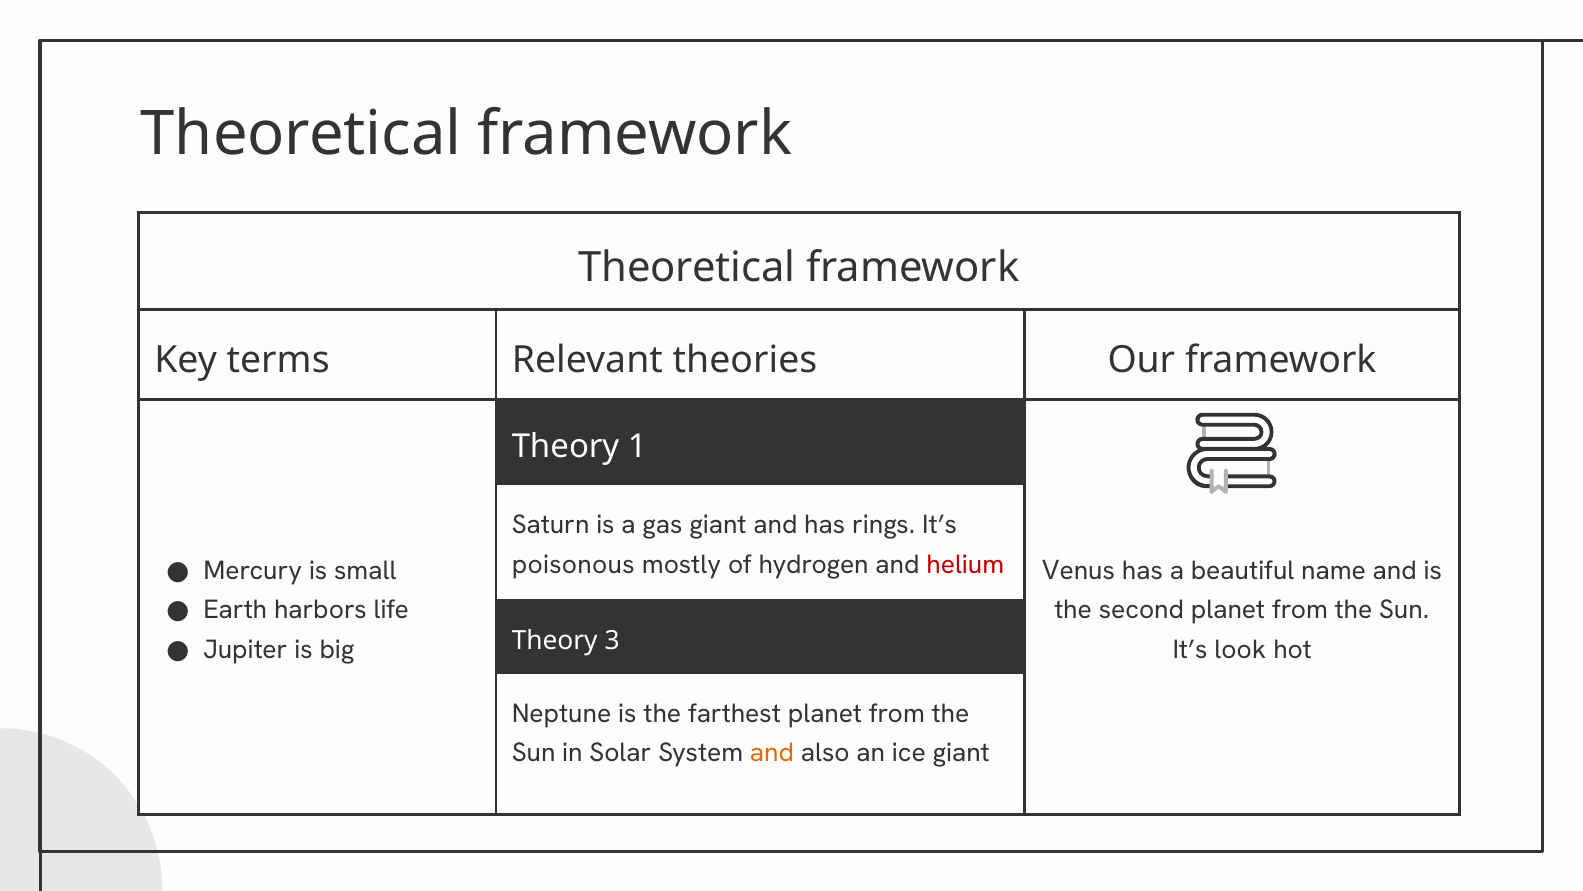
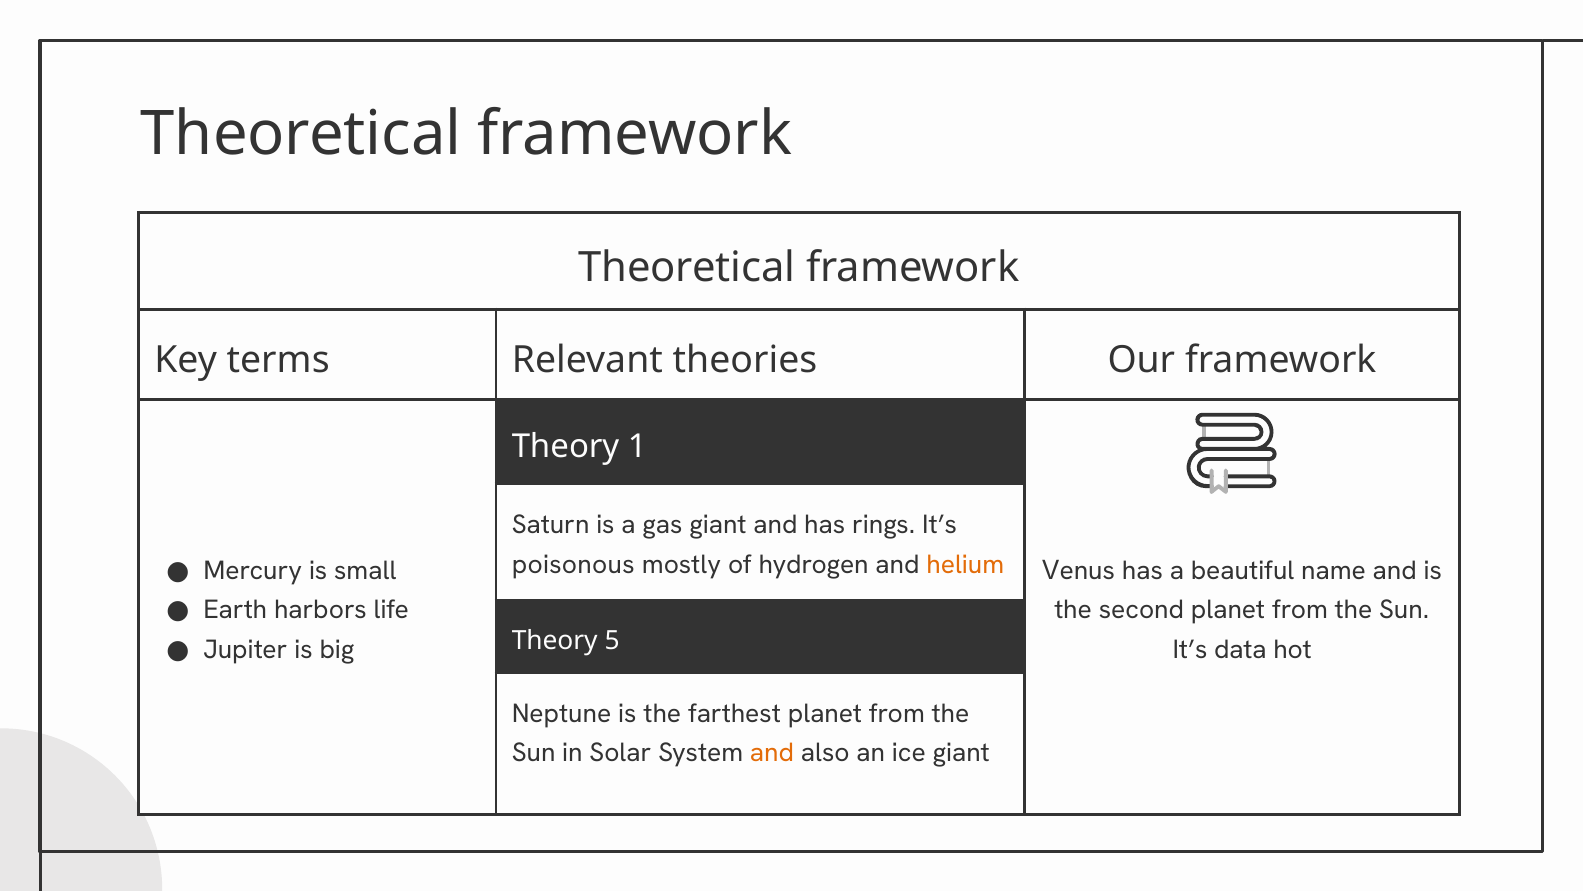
helium colour: red -> orange (965, 564)
3: 3 -> 5 (612, 640)
look: look -> data (1240, 649)
